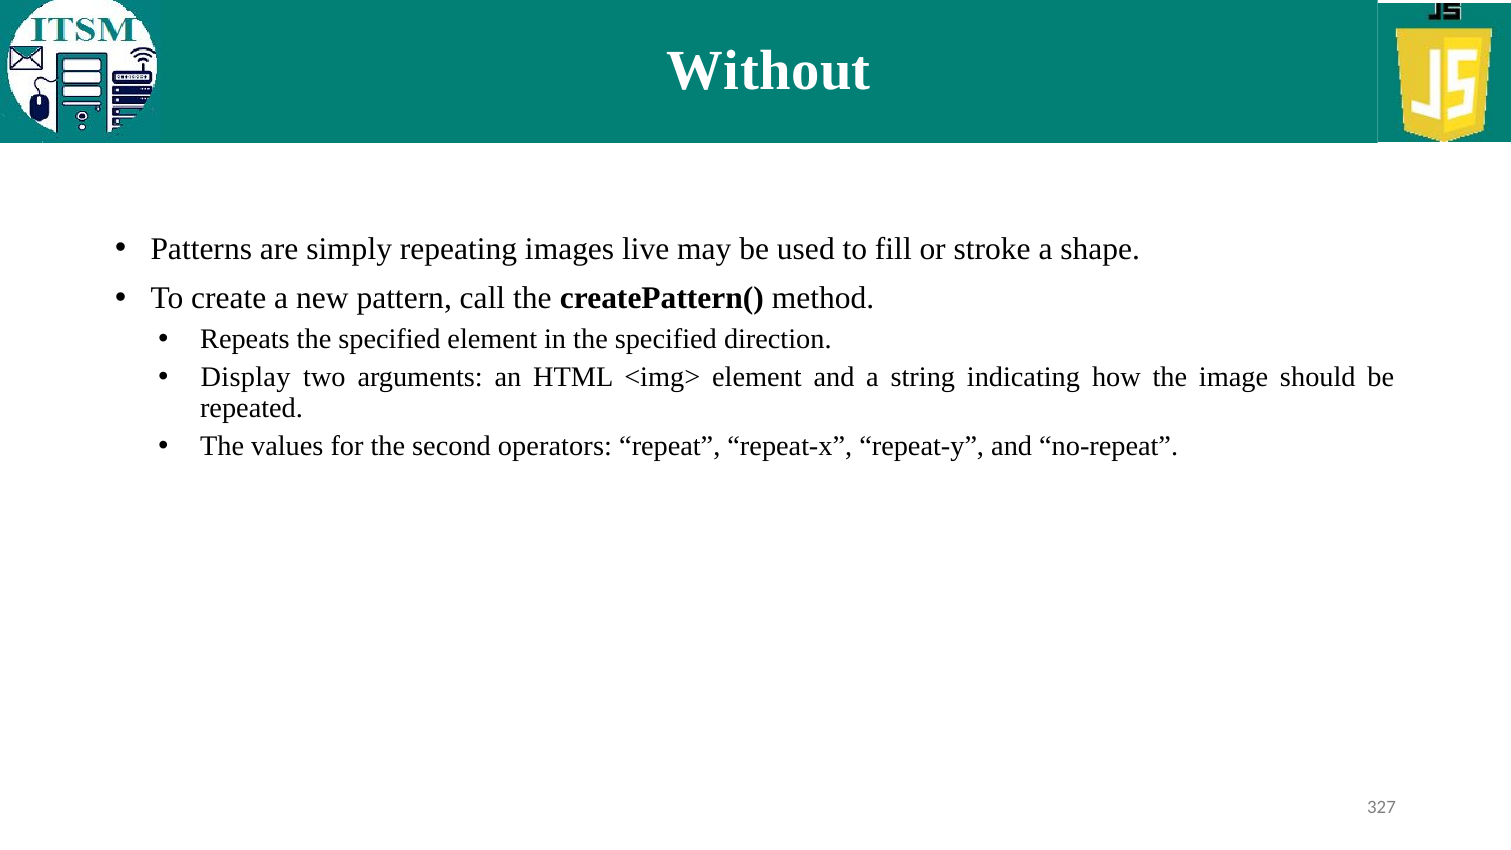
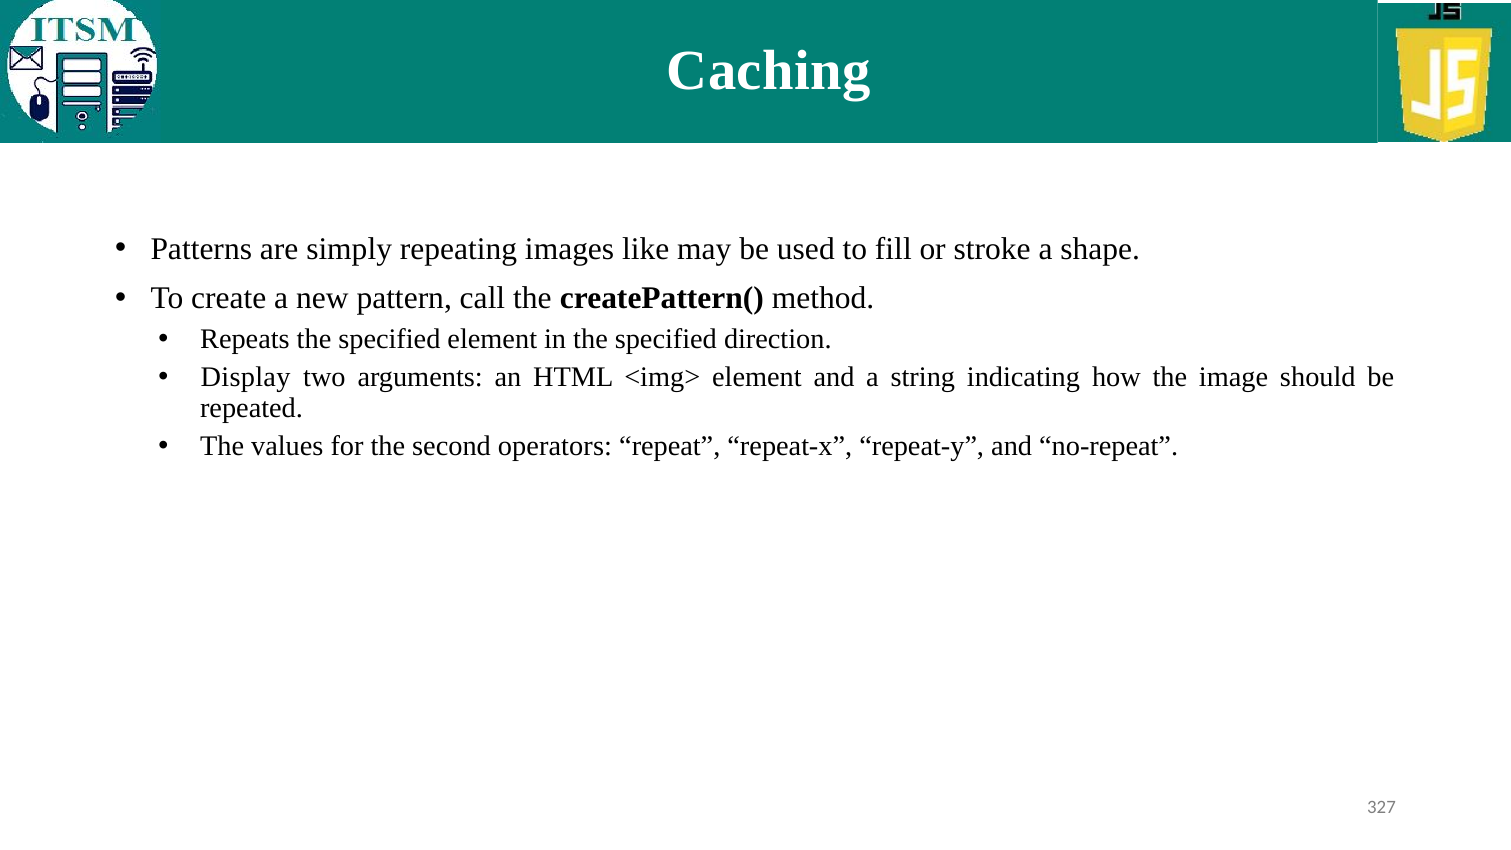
Without: Without -> Caching (769, 71)
live: live -> like (646, 249)
